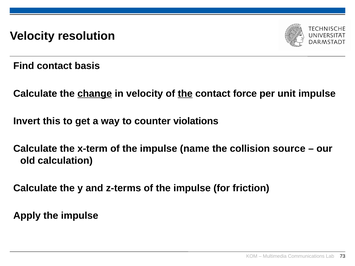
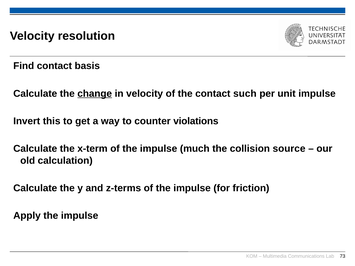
the underline: present -> none (185, 94)
force: force -> such (245, 94)
name: name -> much (195, 149)
